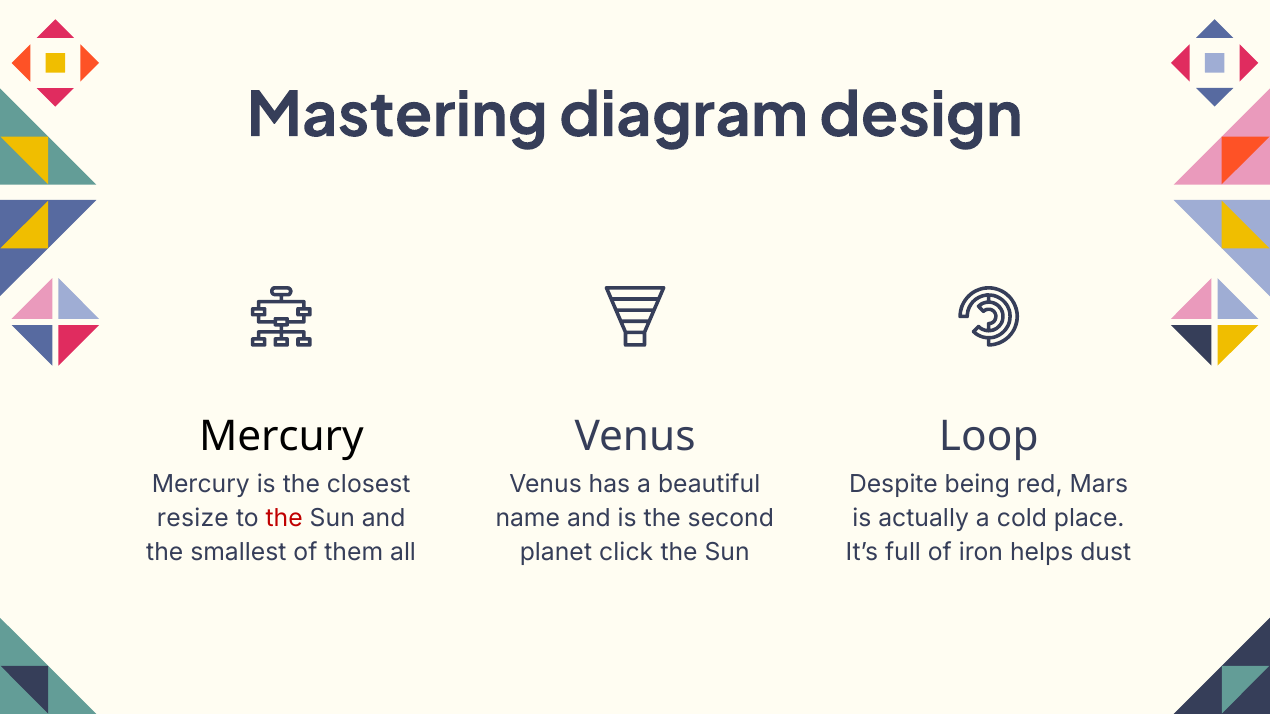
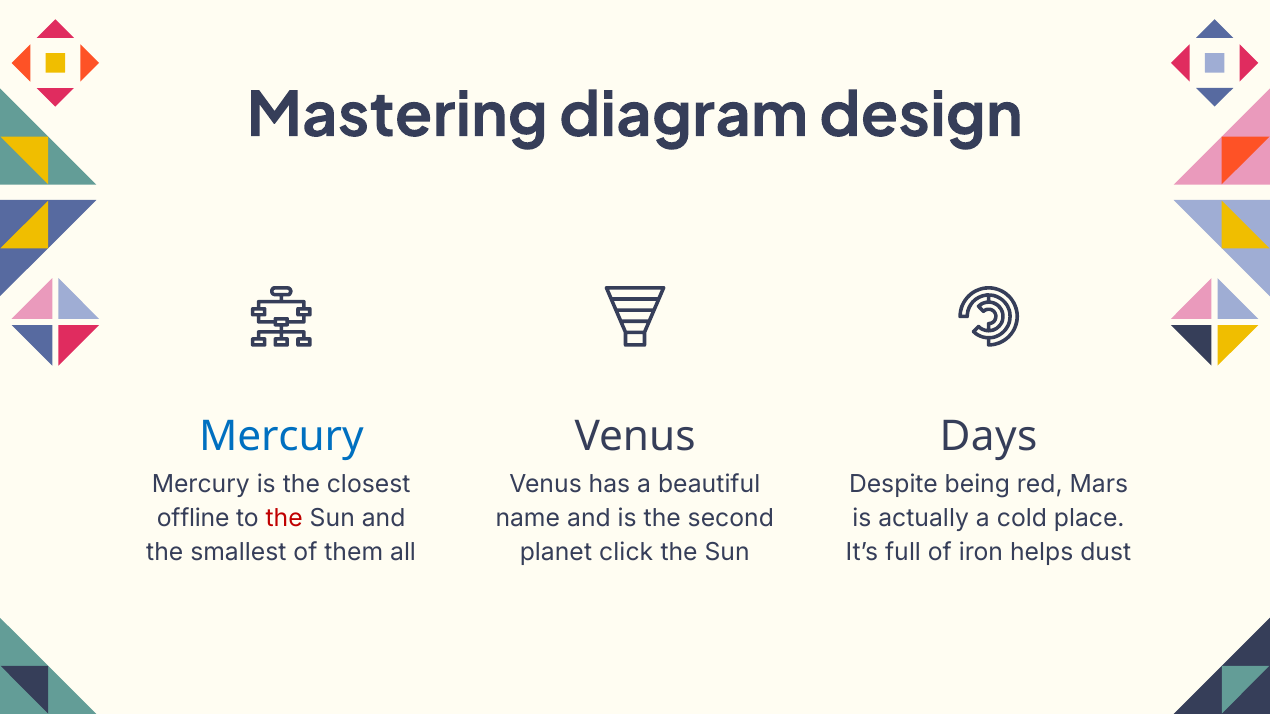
Mercury colour: black -> blue (281, 437)
Loop: Loop -> Days (988, 437)
resize: resize -> offline (193, 519)
